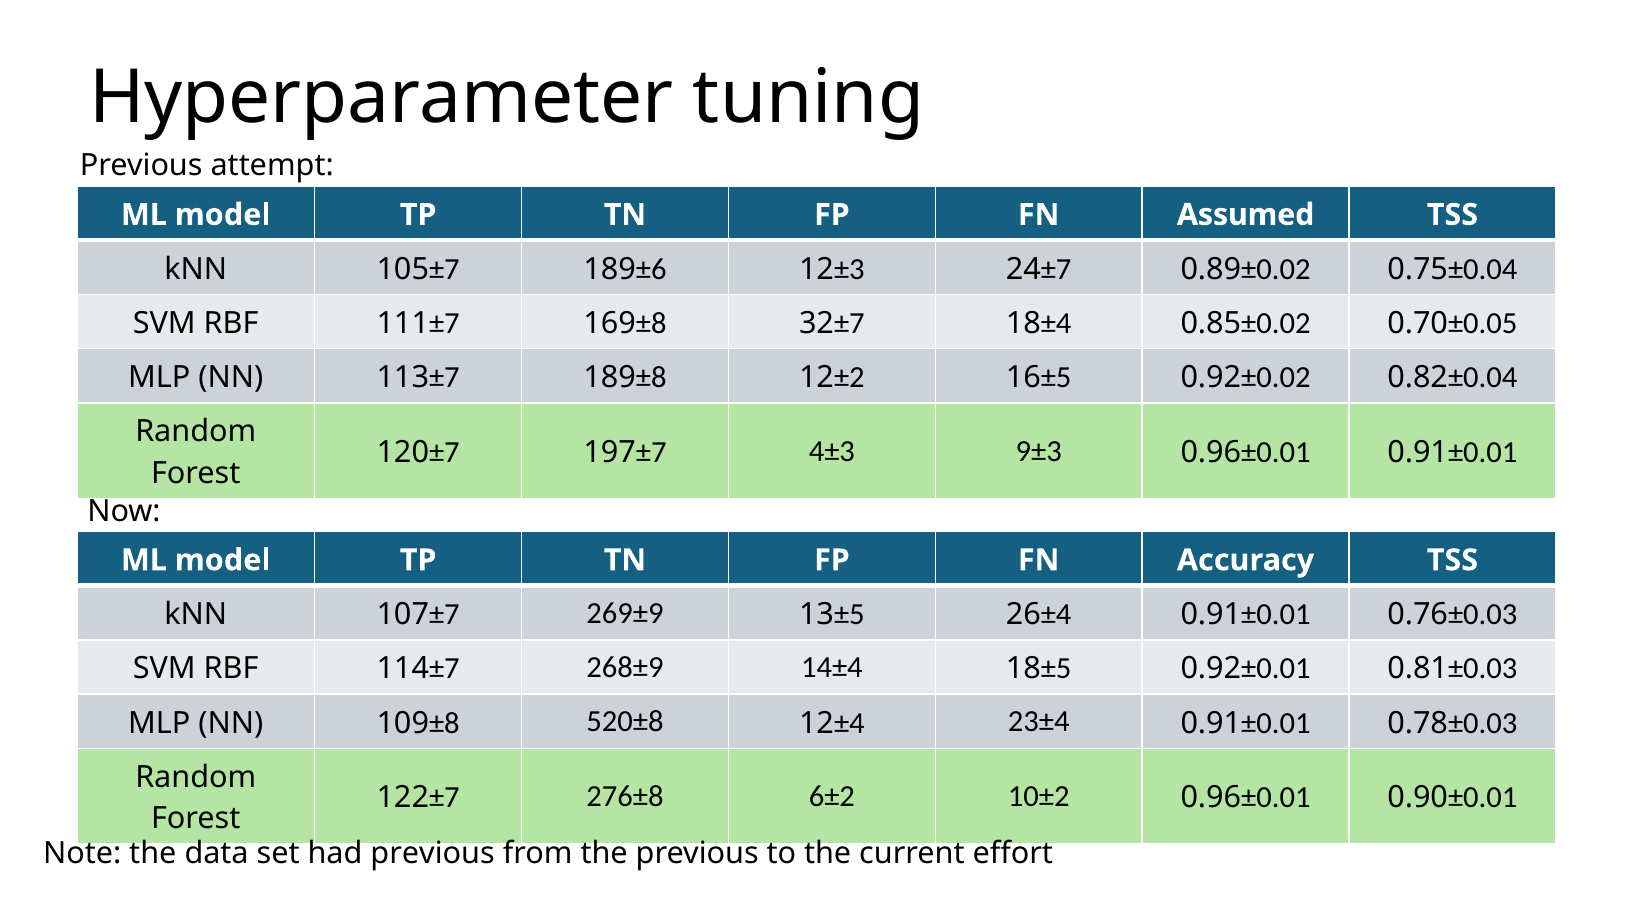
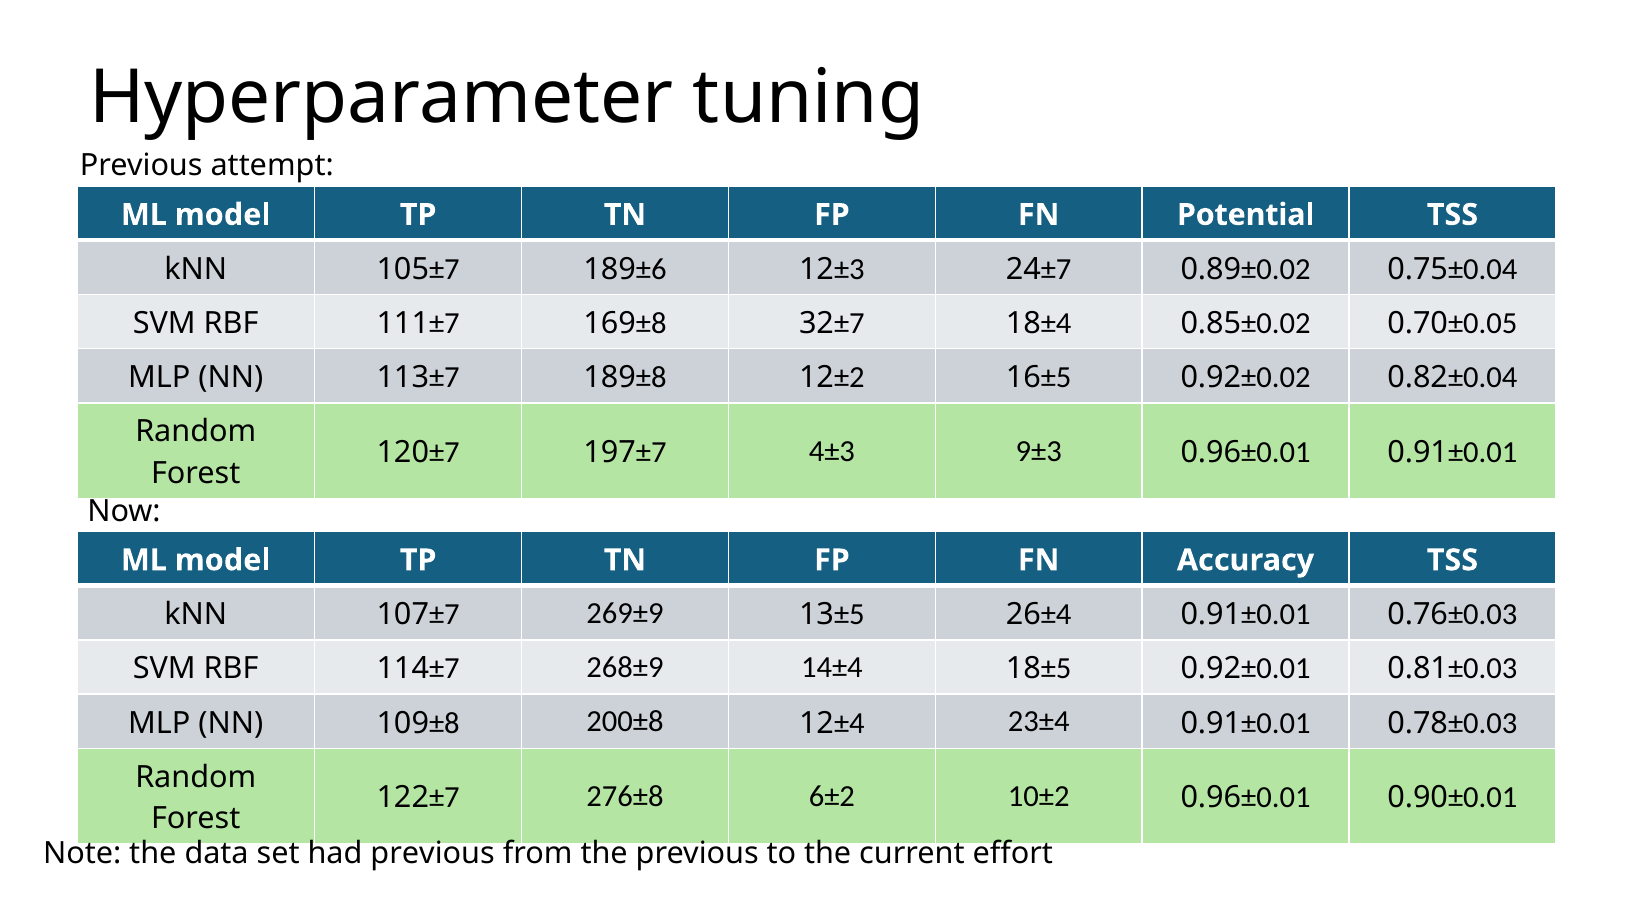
Assumed: Assumed -> Potential (1246, 215)
520±8: 520±8 -> 200±8 (625, 722)
